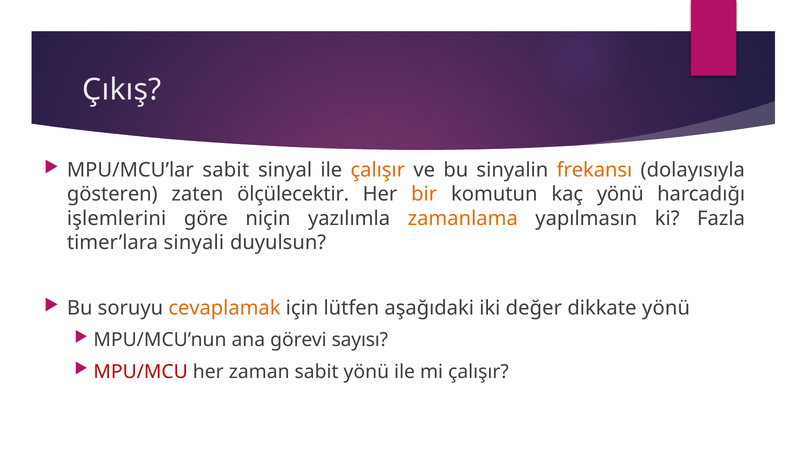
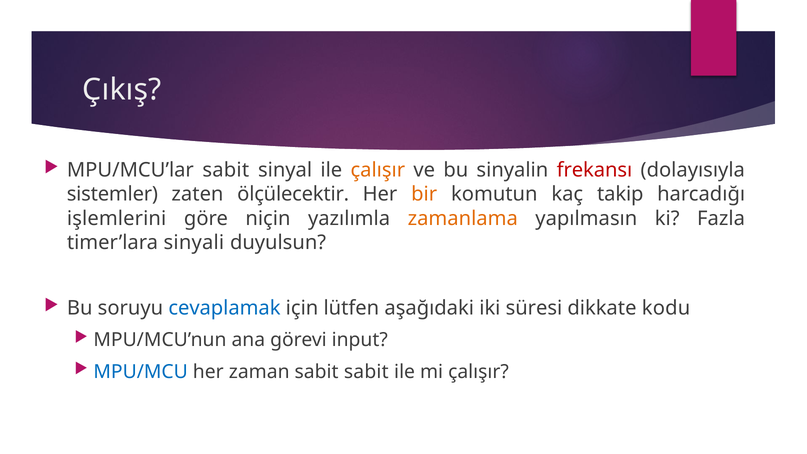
frekansı colour: orange -> red (594, 170)
gösteren: gösteren -> sistemler (112, 194)
kaç yönü: yönü -> takip (620, 194)
cevaplamak colour: orange -> blue (224, 308)
değer: değer -> süresi (534, 308)
dikkate yönü: yönü -> kodu (666, 308)
sayısı: sayısı -> input (360, 340)
MPU/MCU colour: red -> blue (141, 372)
sabit yönü: yönü -> sabit (366, 372)
